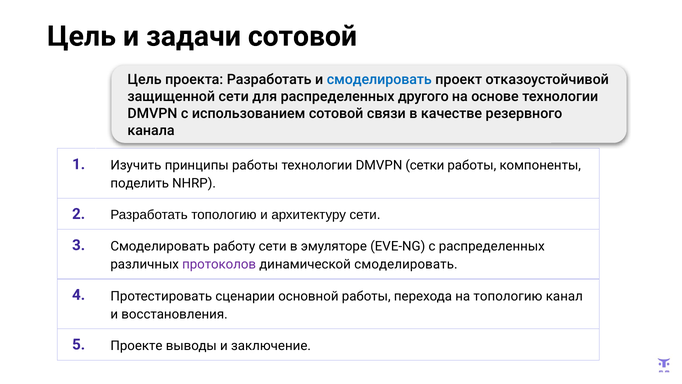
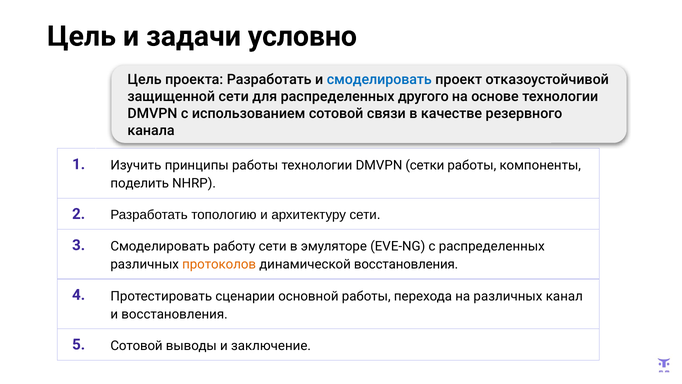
задачи сотовой: сотовой -> условно (302, 36)
протоколов colour: purple -> orange (219, 264)
динамической смоделировать: смоделировать -> восстановления (406, 264)
на топологию: топологию -> различных (508, 296)
5 Проекте: Проекте -> Сотовой (137, 346)
